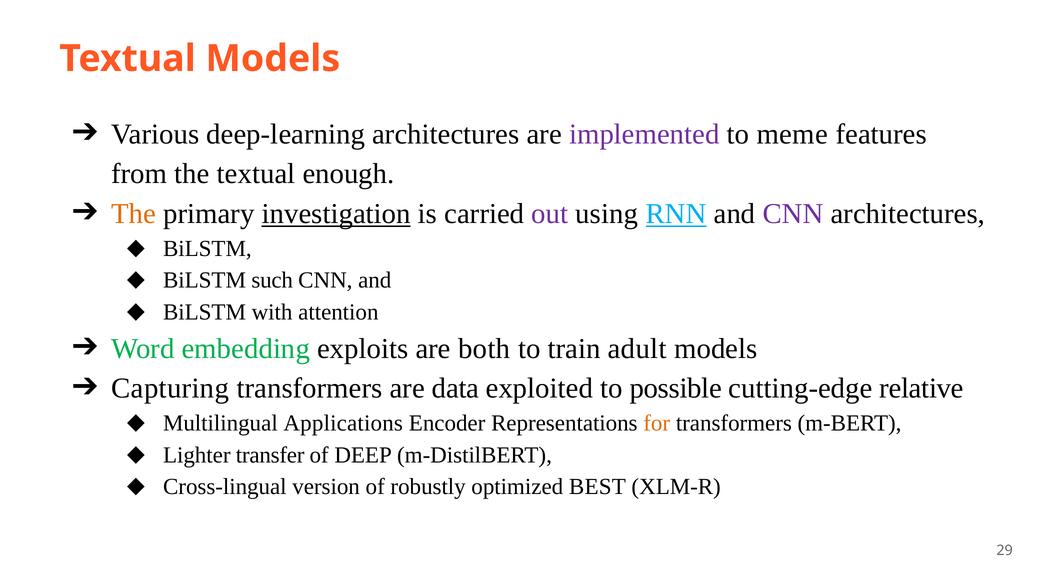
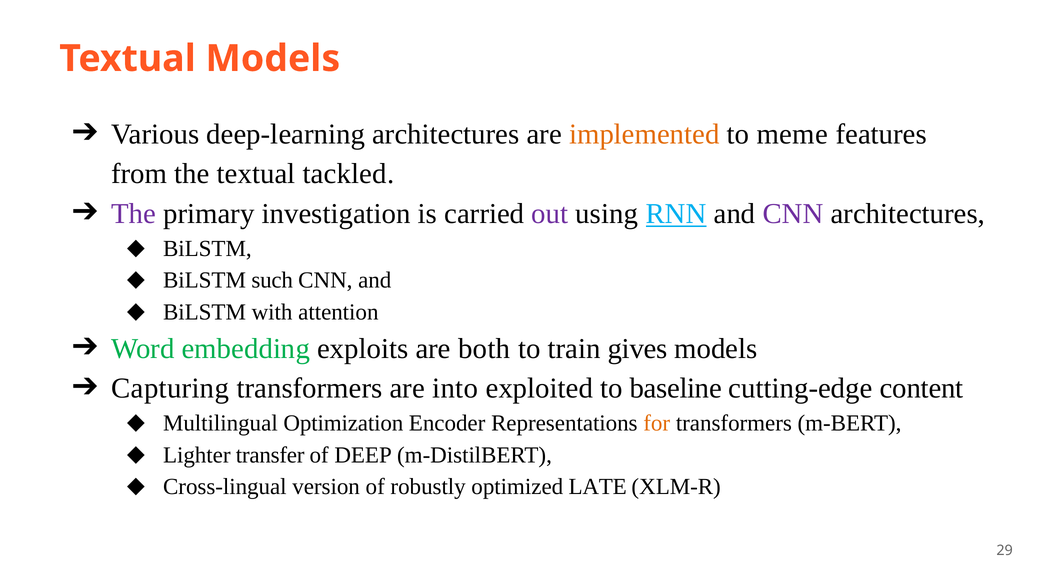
implemented colour: purple -> orange (644, 134)
enough: enough -> tackled (348, 174)
The colour: orange -> purple (134, 214)
investigation underline: present -> none (336, 214)
adult: adult -> gives (638, 349)
data: data -> into (455, 389)
possible: possible -> baseline (676, 389)
relative: relative -> content (922, 389)
Applications: Applications -> Optimization (343, 423)
BEST: BEST -> LATE (598, 487)
